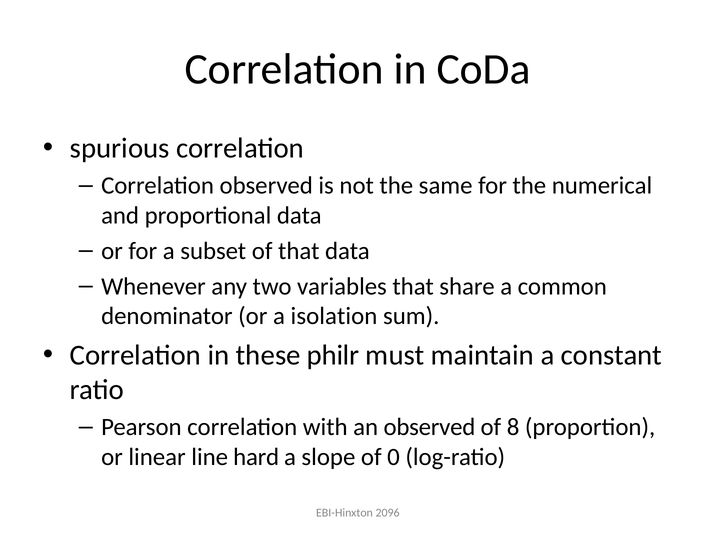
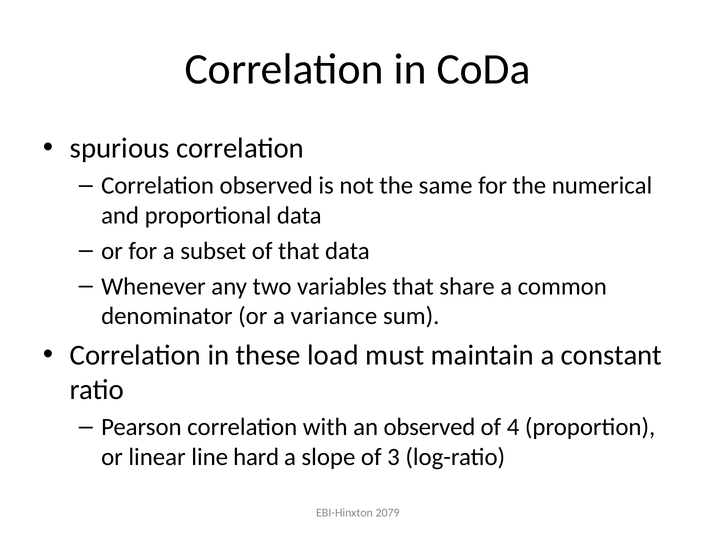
isolation: isolation -> variance (334, 316)
philr: philr -> load (333, 355)
8: 8 -> 4 (513, 427)
0: 0 -> 3 (393, 457)
2096: 2096 -> 2079 (388, 513)
